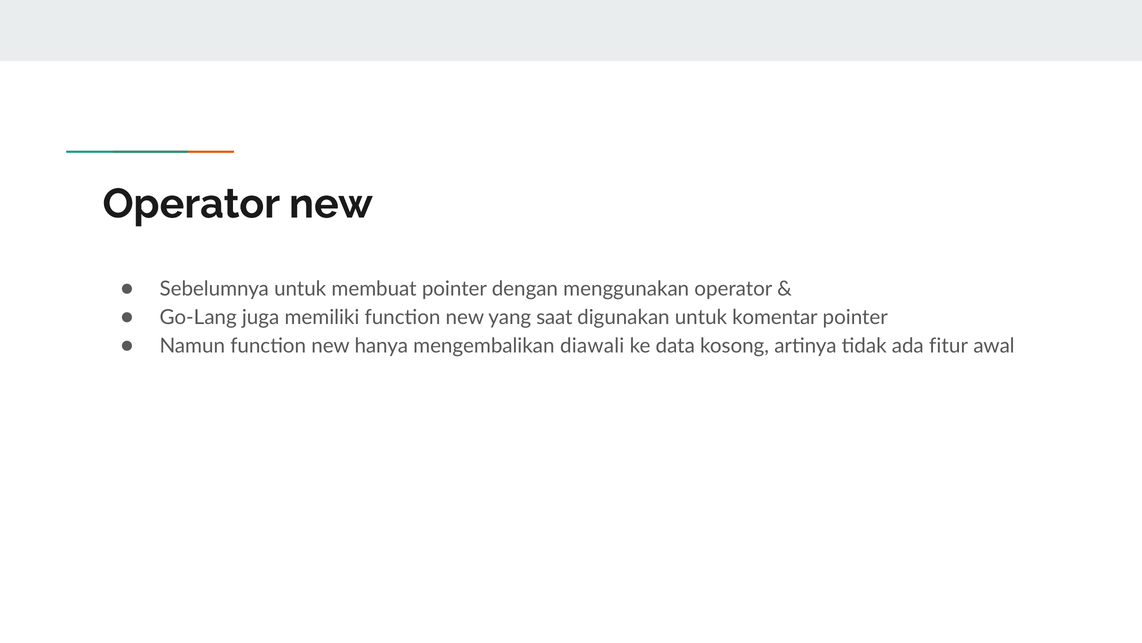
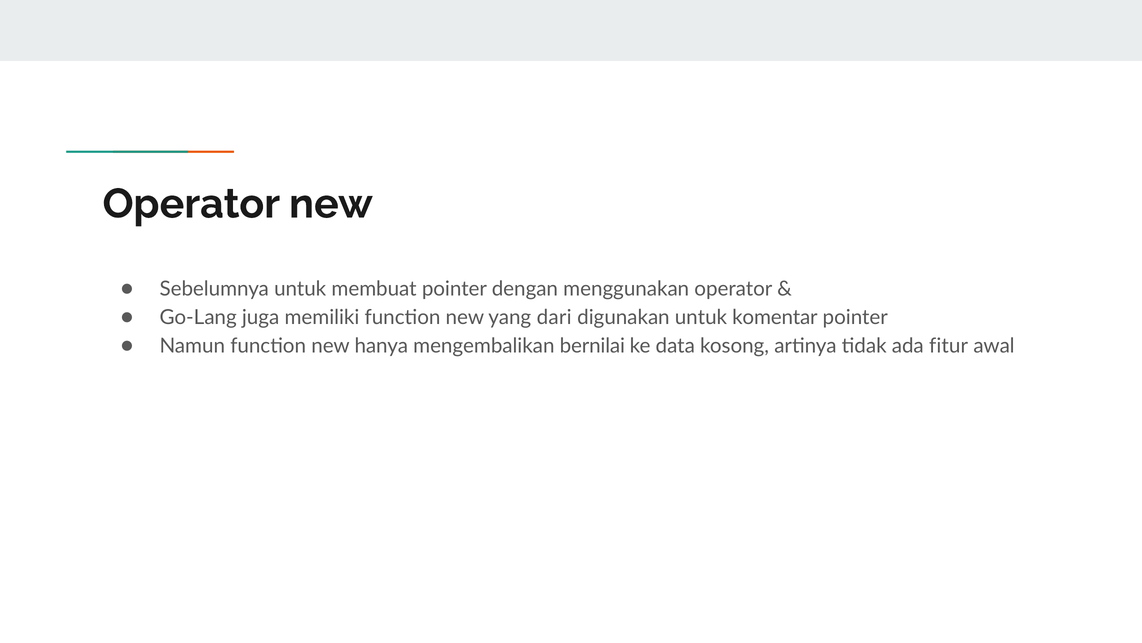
saat: saat -> dari (554, 317)
diawali: diawali -> bernilai (592, 346)
